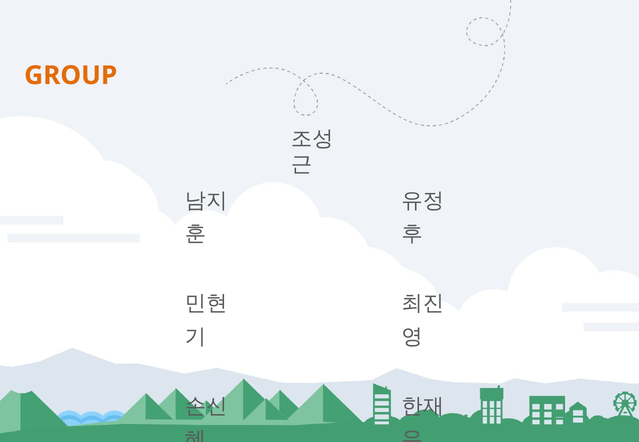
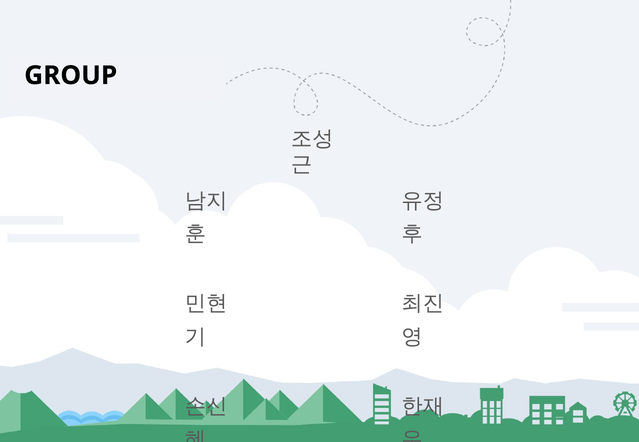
GROUP colour: orange -> black (71, 76)
